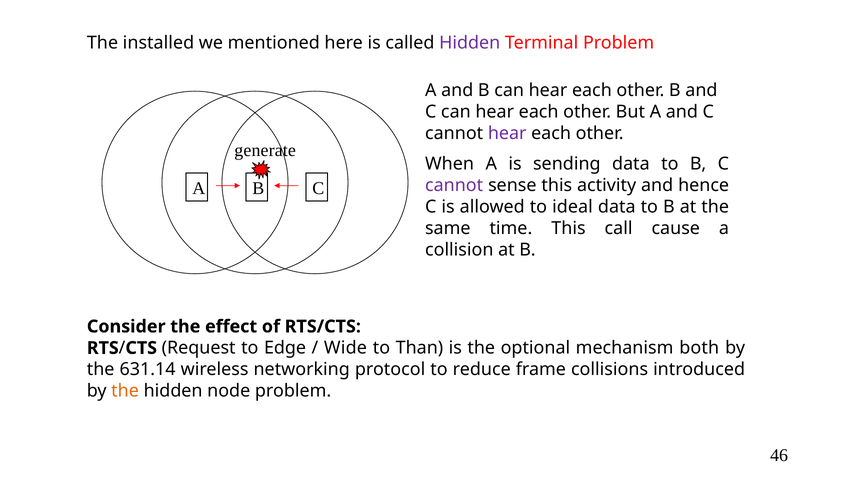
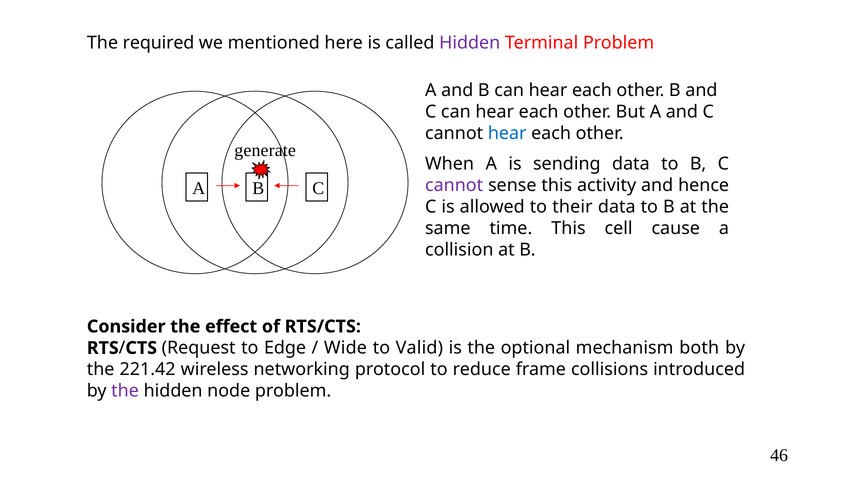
installed: installed -> required (159, 43)
hear colour: purple -> blue (507, 133)
ideal: ideal -> their (572, 207)
call: call -> cell (619, 228)
Than: Than -> Valid (419, 348)
631.14: 631.14 -> 221.42 (148, 370)
the colour: orange -> purple (125, 391)
